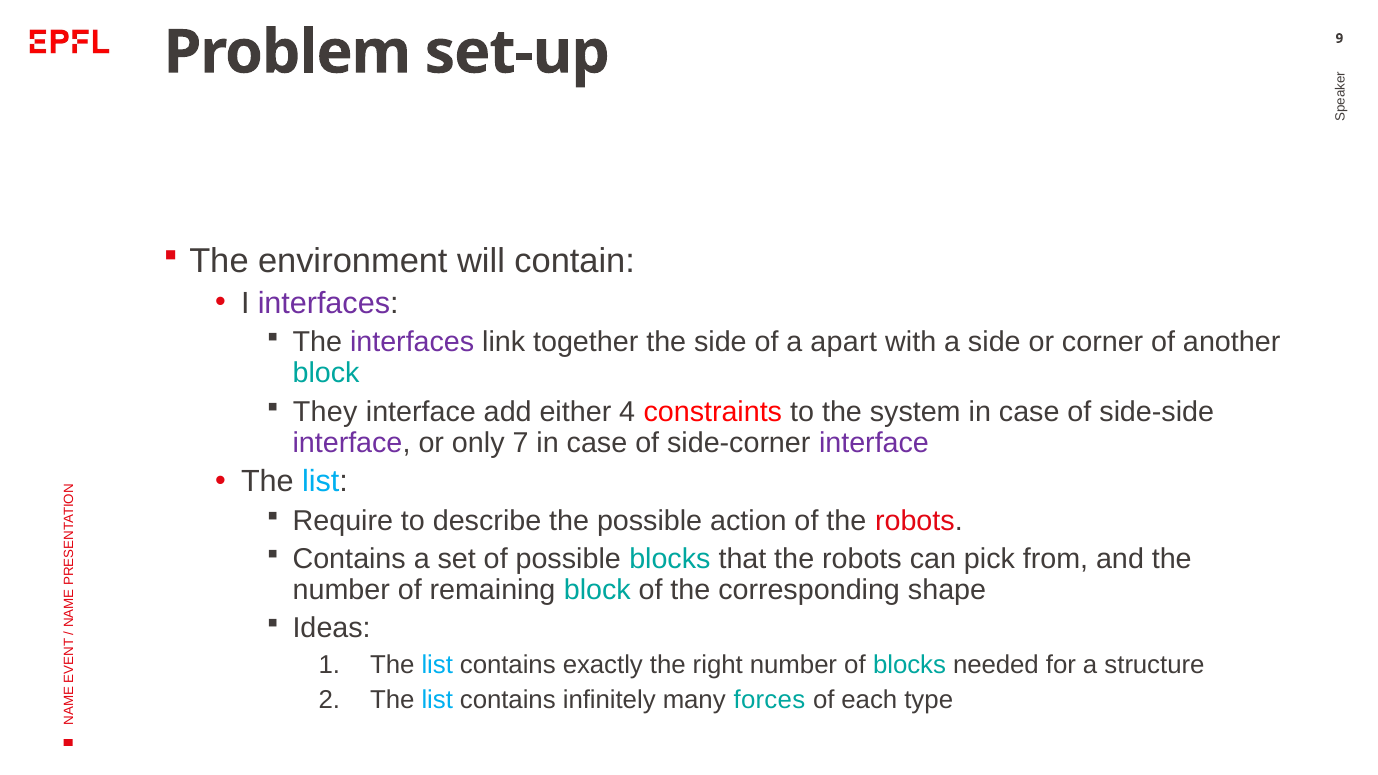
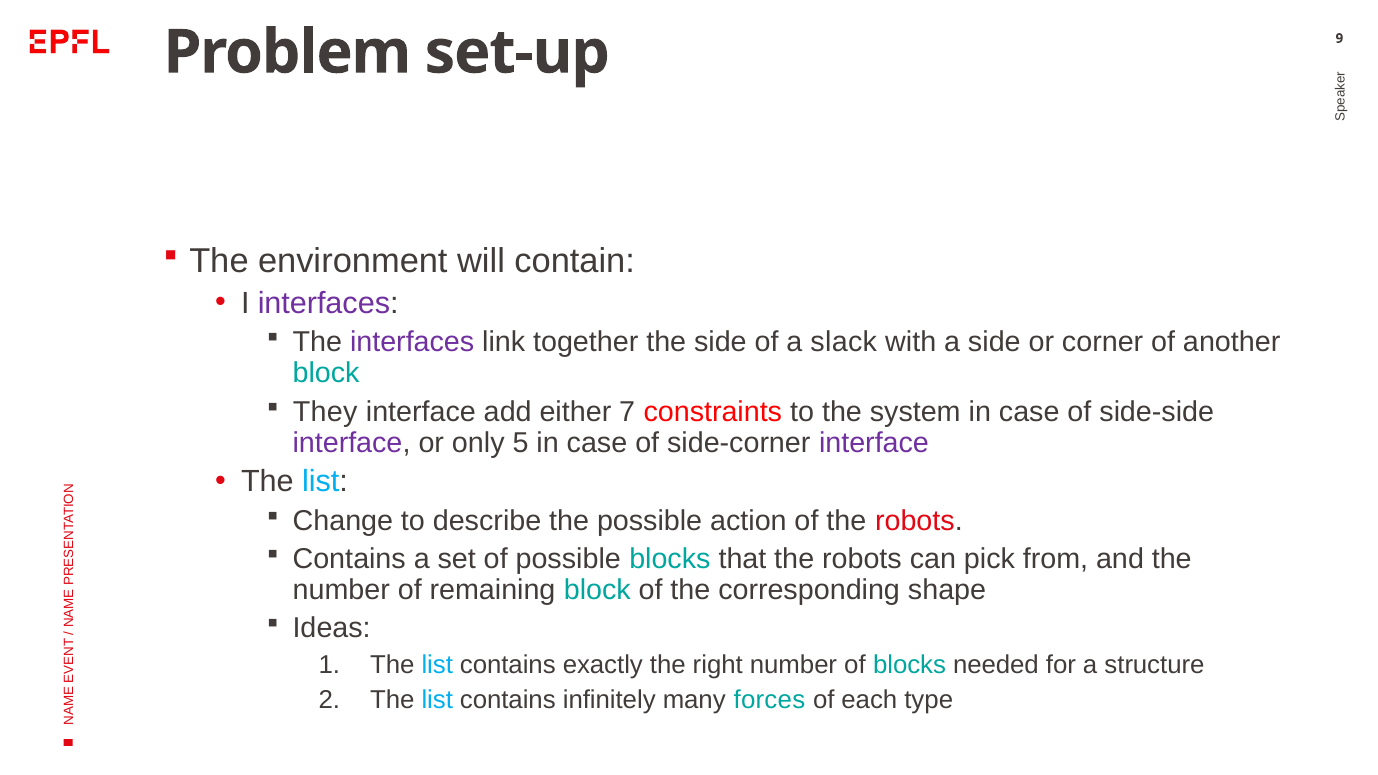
apart: apart -> slack (844, 342)
4: 4 -> 7 (627, 412)
7: 7 -> 5 (521, 443)
Require: Require -> Change (343, 521)
